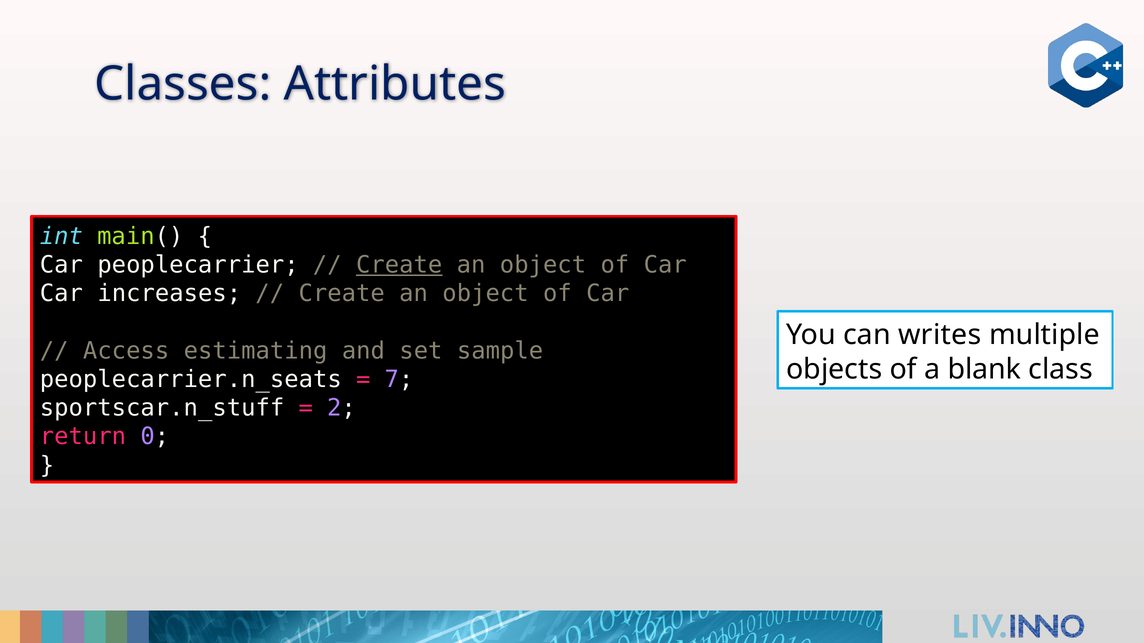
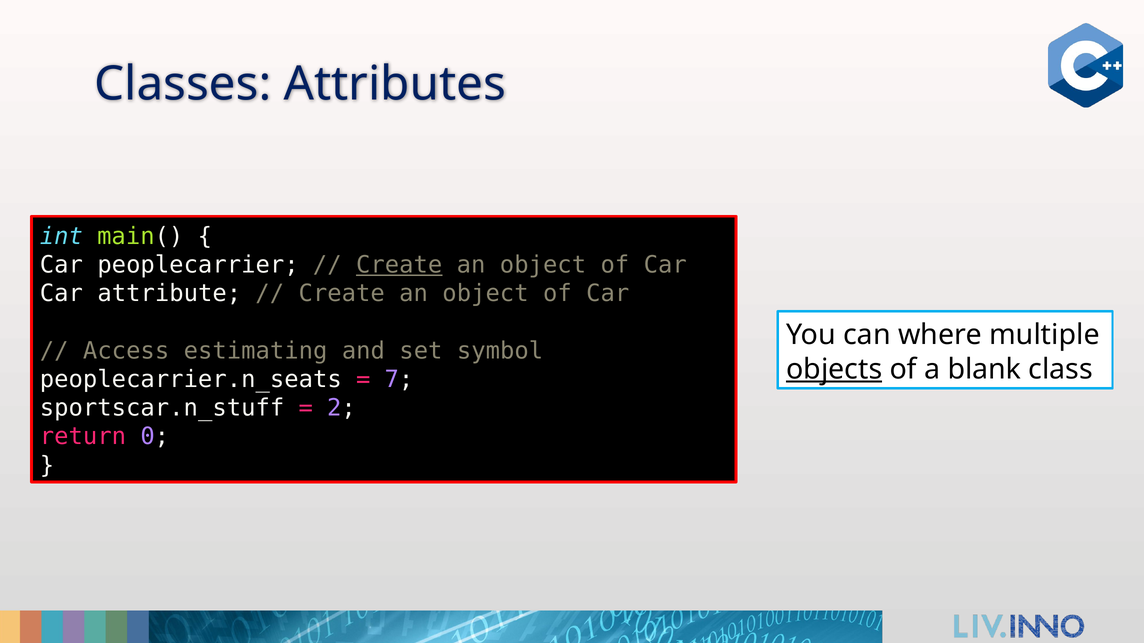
increases: increases -> attribute (169, 294)
writes: writes -> where (940, 335)
sample: sample -> symbol (500, 351)
objects underline: none -> present (834, 369)
